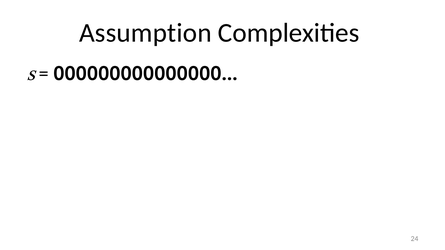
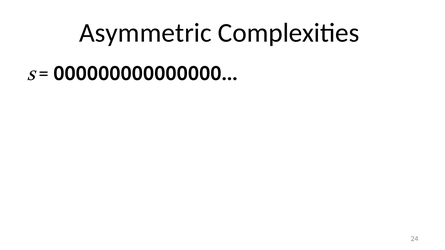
Assumption: Assumption -> Asymmetric (145, 33)
